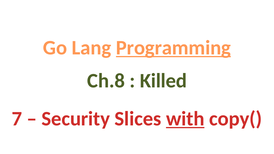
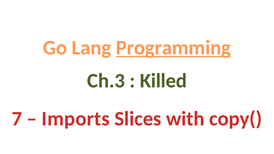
Ch.8: Ch.8 -> Ch.3 (106, 81)
Security: Security -> Imports (76, 119)
with underline: present -> none (185, 119)
